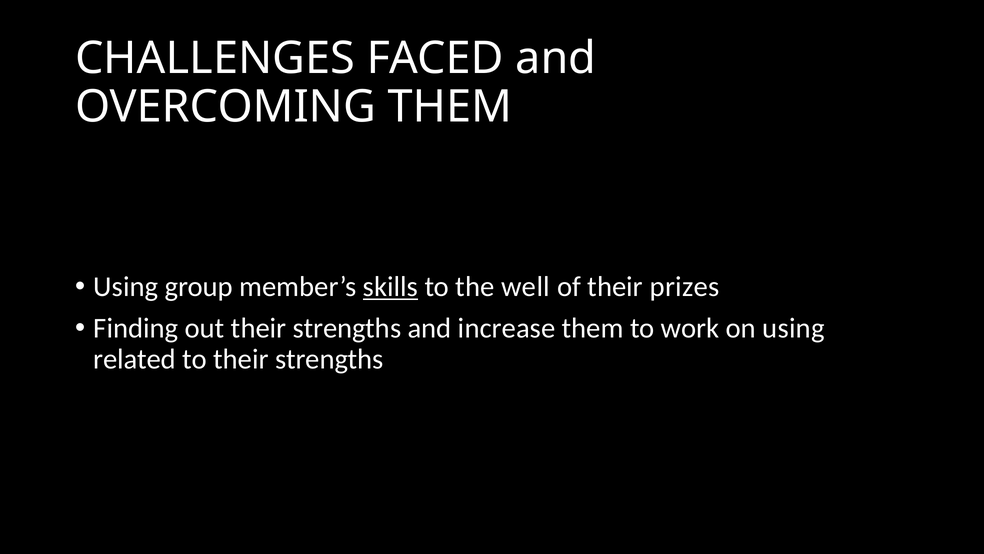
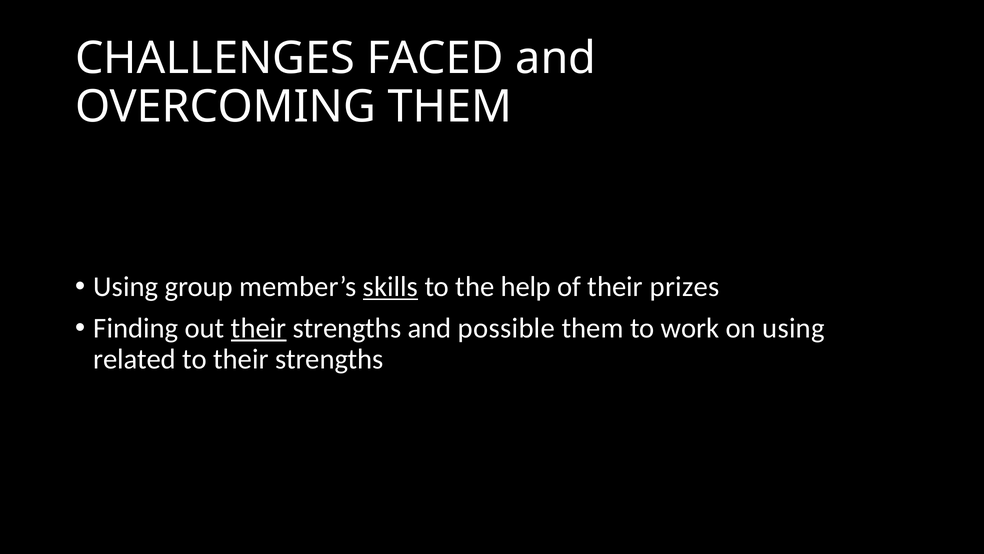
well: well -> help (526, 287)
their underline: none -> present (259, 328)
increase: increase -> possible (506, 328)
